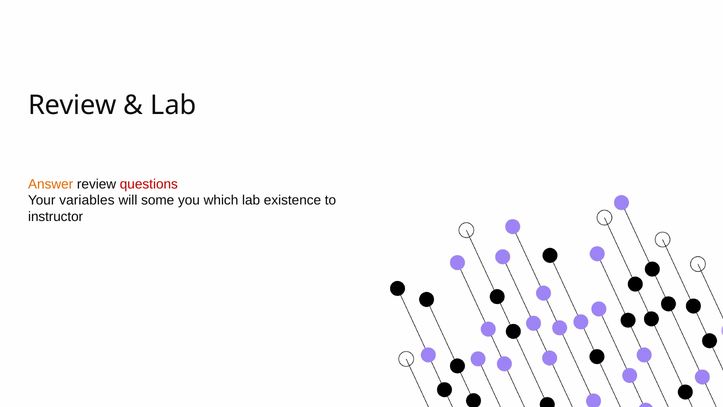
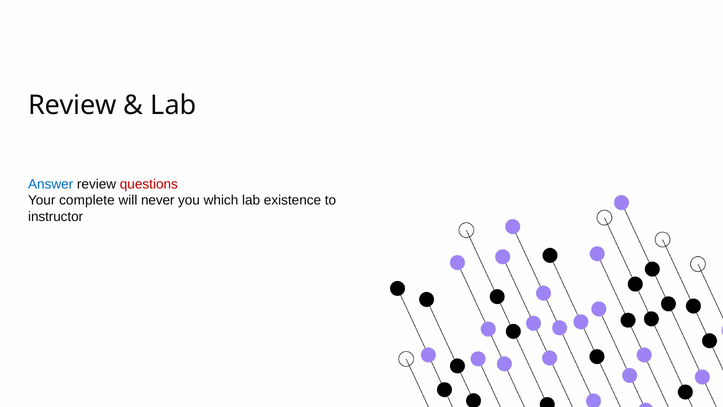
Answer colour: orange -> blue (51, 184)
variables: variables -> complete (87, 200)
some: some -> never (158, 200)
